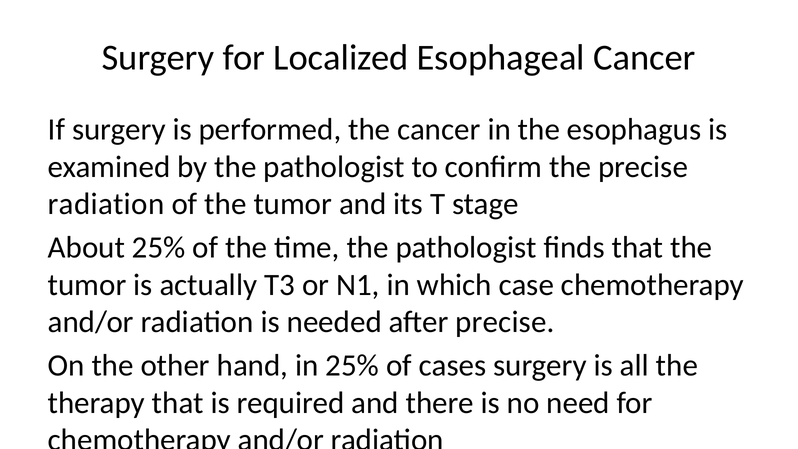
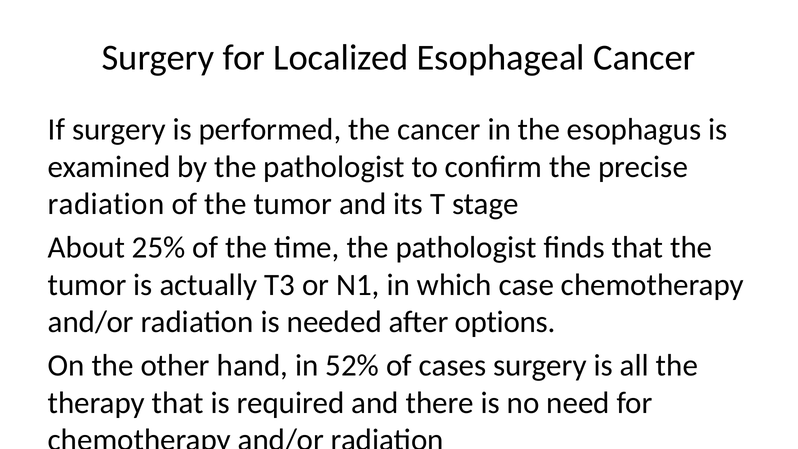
after precise: precise -> options (505, 322)
in 25%: 25% -> 52% (352, 366)
